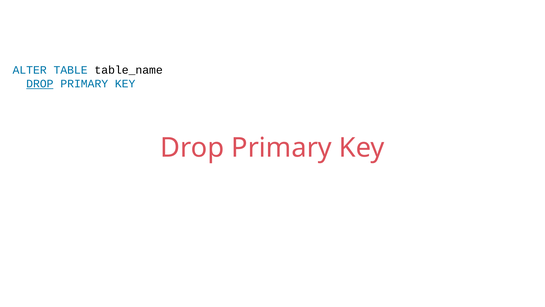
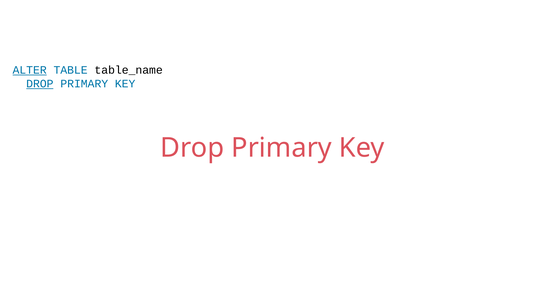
ALTER underline: none -> present (30, 70)
